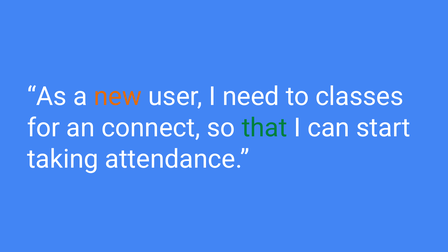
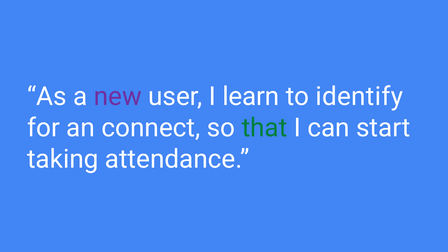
new colour: orange -> purple (118, 96)
need: need -> learn (251, 96)
classes: classes -> identify (359, 96)
